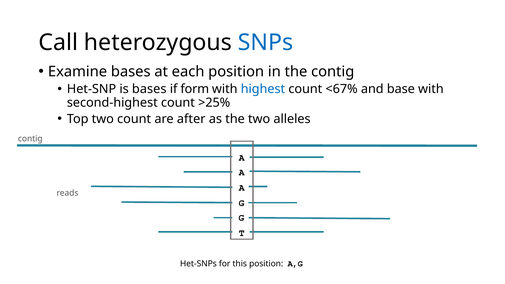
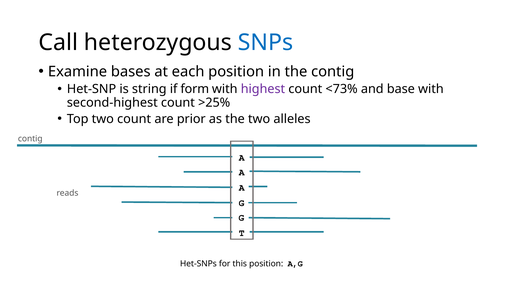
is bases: bases -> string (149, 89)
highest colour: blue -> purple (263, 89)
<67%: <67% -> <73% (342, 89)
after: after -> prior (191, 119)
